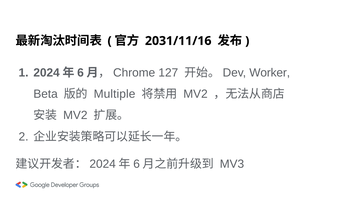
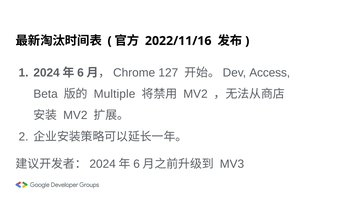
2031/11/16: 2031/11/16 -> 2022/11/16 (178, 41)
Worker: Worker -> Access (270, 73)
